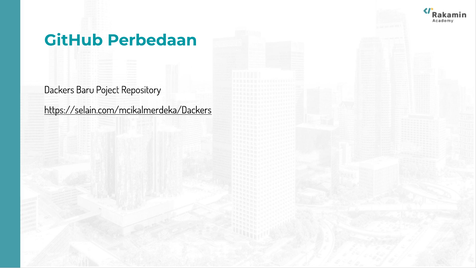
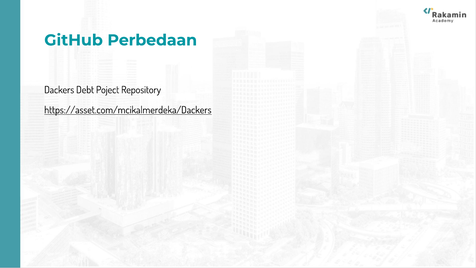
Baru: Baru -> Debt (85, 90)
https://selain.com/mcikalmerdeka/Dackers: https://selain.com/mcikalmerdeka/Dackers -> https://asset.com/mcikalmerdeka/Dackers (128, 110)
